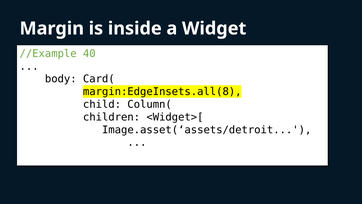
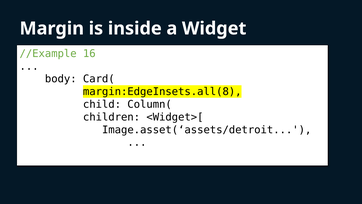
40: 40 -> 16 (89, 53)
